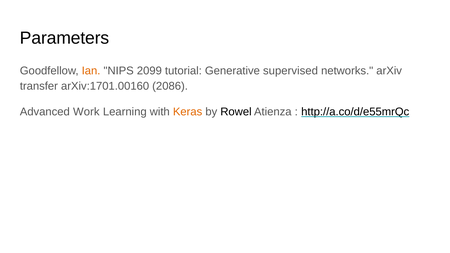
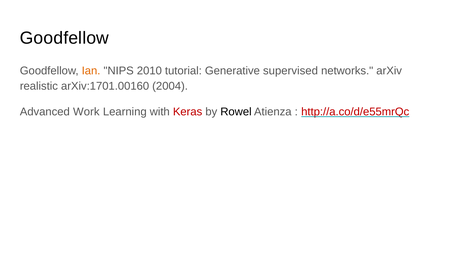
Parameters: Parameters -> Goodfellow (64, 38)
2099: 2099 -> 2010 (149, 71)
transfer: transfer -> realistic (39, 86)
2086: 2086 -> 2004 (170, 86)
Keras colour: orange -> red (188, 112)
http://a.co/d/e55mrQc colour: black -> red (355, 112)
